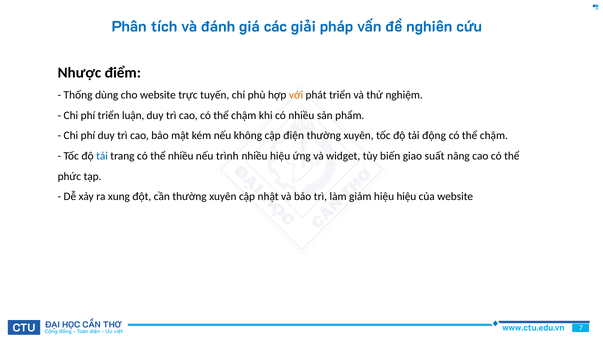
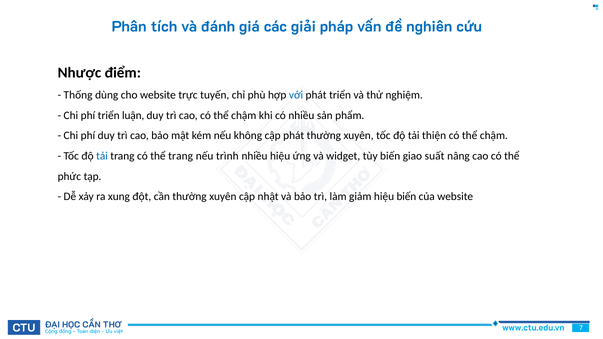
với colour: orange -> blue (296, 95)
cập điện: điện -> phát (294, 136)
động: động -> thiện (434, 136)
thể nhiều: nhiều -> trang (181, 156)
hiệu hiệu: hiệu -> biến (406, 197)
